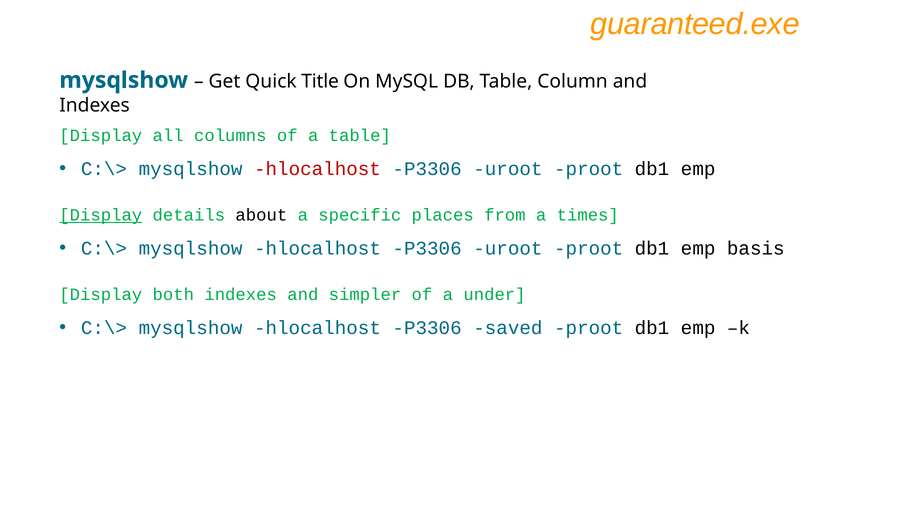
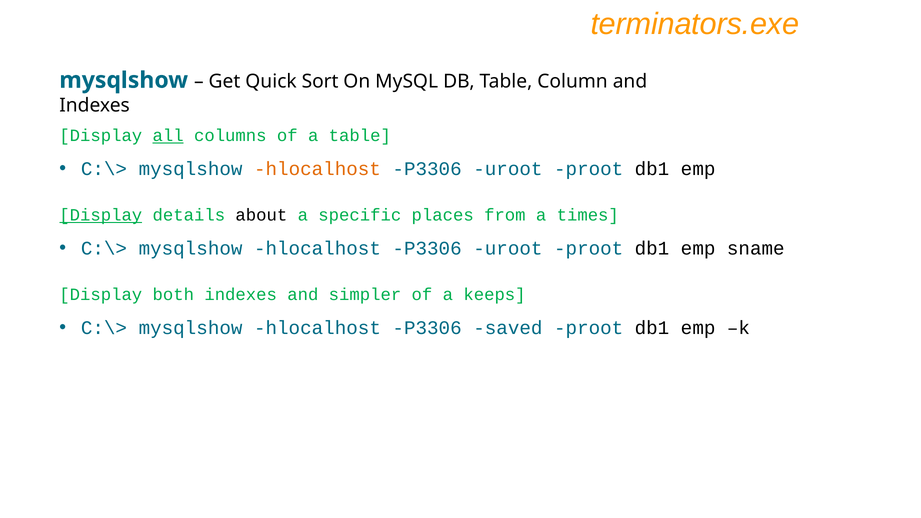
guaranteed.exe: guaranteed.exe -> terminators.exe (695, 24)
Title: Title -> Sort (320, 81)
all underline: none -> present (168, 136)
hlocalhost colour: red -> orange (317, 169)
basis: basis -> sname (756, 249)
under: under -> keeps (495, 294)
